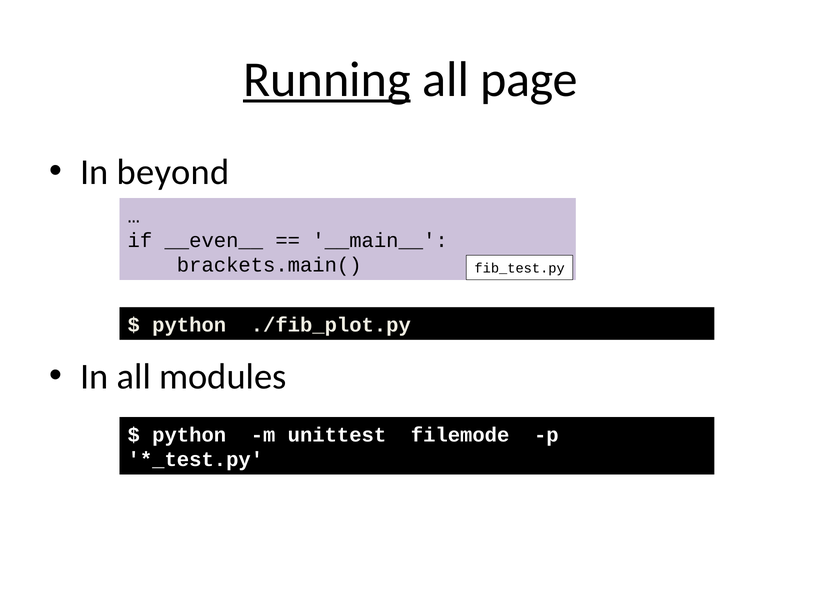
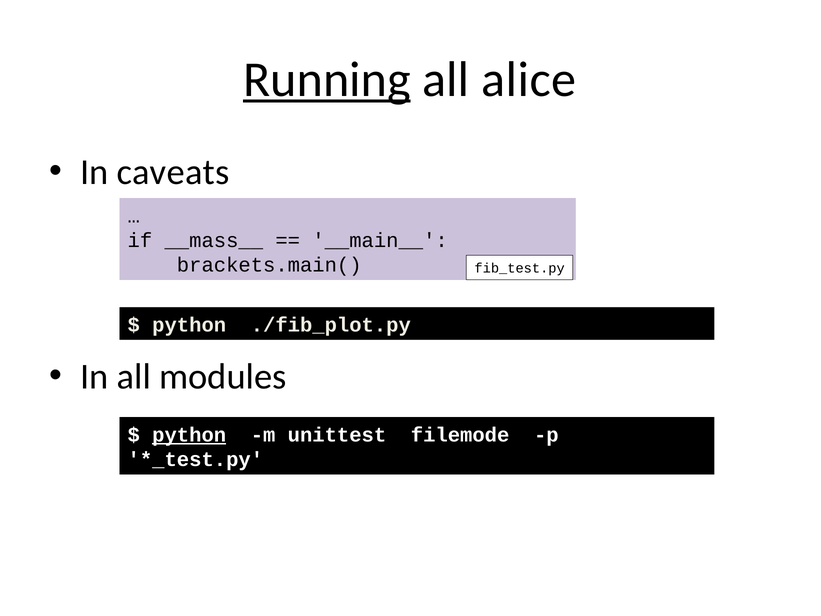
page: page -> alice (529, 79)
beyond: beyond -> caveats (173, 172)
__even__: __even__ -> __mass__ (214, 240)
python underline: none -> present (189, 435)
